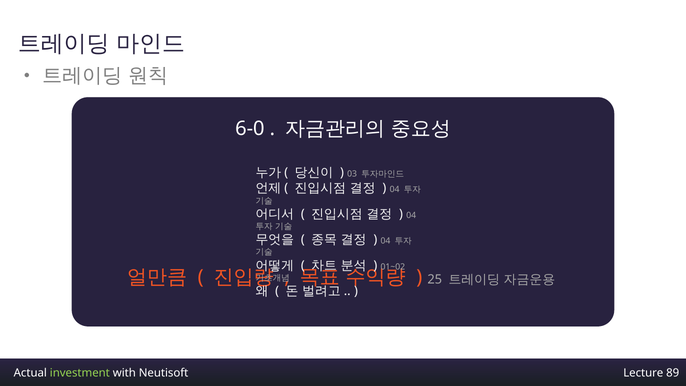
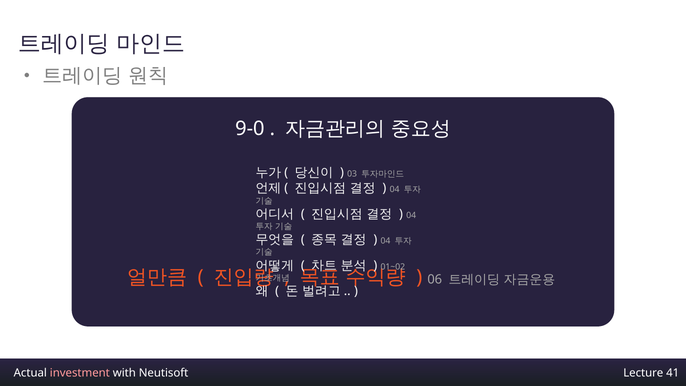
6-0: 6-0 -> 9-0 (250, 129)
25: 25 -> 06 (435, 280)
investment colour: light green -> pink (80, 373)
89: 89 -> 41 (673, 373)
